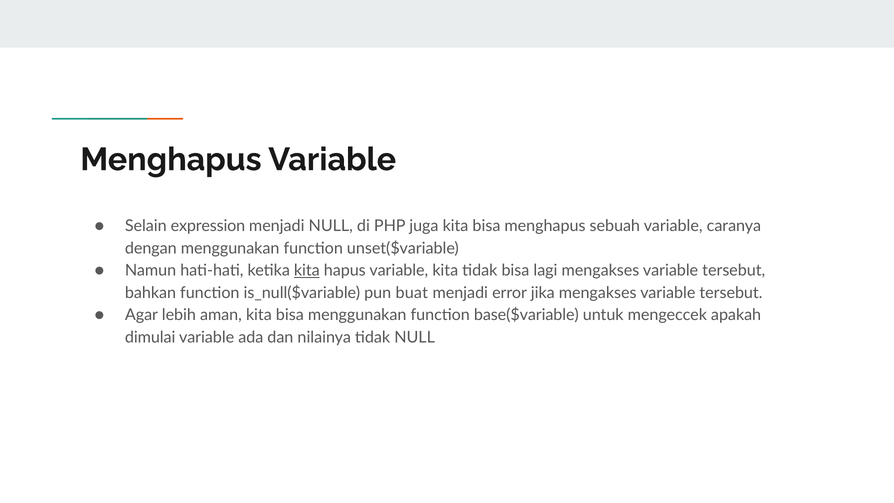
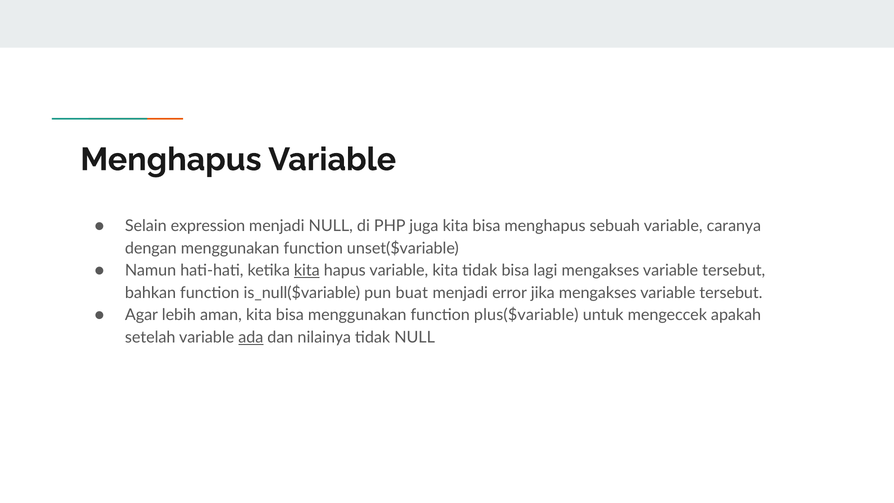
base($variable: base($variable -> plus($variable (526, 315)
dimulai: dimulai -> setelah (150, 337)
ada underline: none -> present (251, 337)
